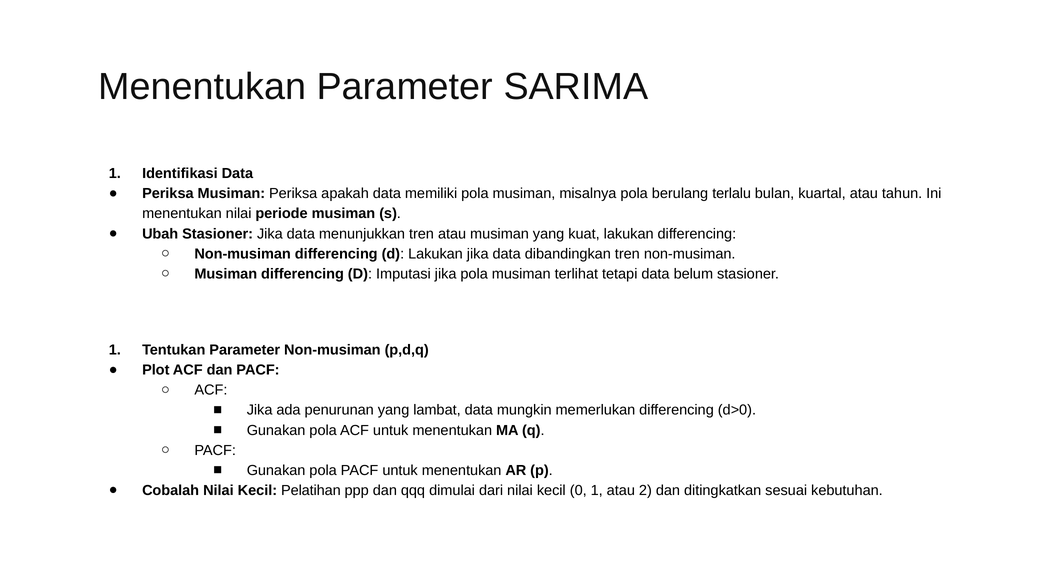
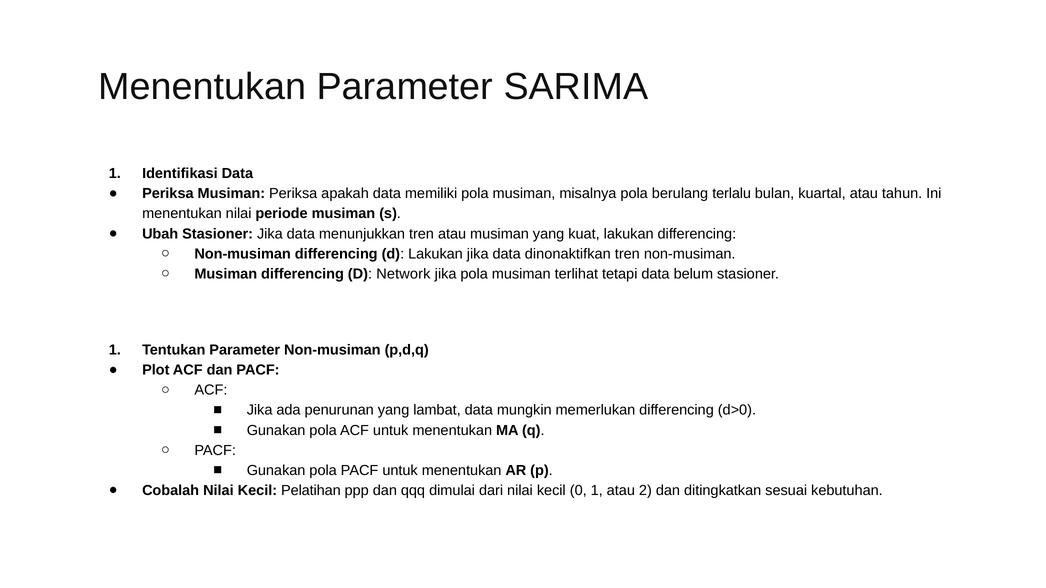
dibandingkan: dibandingkan -> dinonaktifkan (568, 254)
Imputasi: Imputasi -> Network (403, 274)
